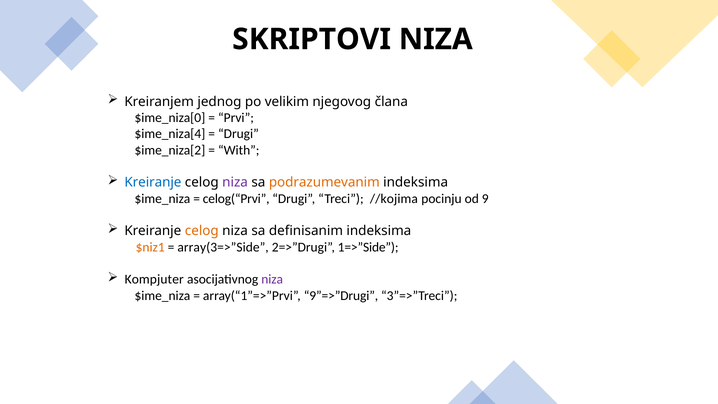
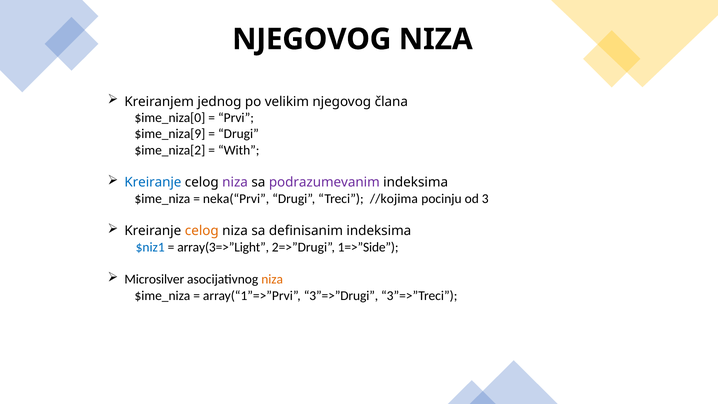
SKRIPTOVI: SKRIPTOVI -> NJEGOVOG (312, 39)
$ime_niza[4: $ime_niza[4 -> $ime_niza[9 (170, 134)
podrazumevanim colour: orange -> purple (324, 182)
celog(“Prvi: celog(“Prvi -> neka(“Prvi (236, 199)
9: 9 -> 3 (485, 199)
$niz1 colour: orange -> blue (150, 247)
array(3=>”Side: array(3=>”Side -> array(3=>”Light (223, 247)
Kompjuter: Kompjuter -> Microsilver (154, 279)
niza colour: purple -> orange (272, 279)
9”=>”Drugi: 9”=>”Drugi -> 3”=>”Drugi (341, 295)
